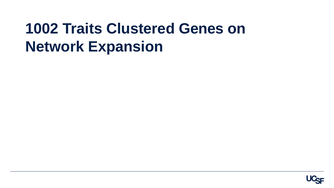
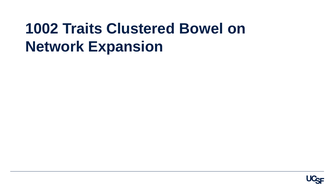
Genes: Genes -> Bowel (201, 29)
